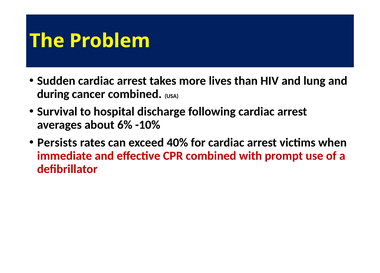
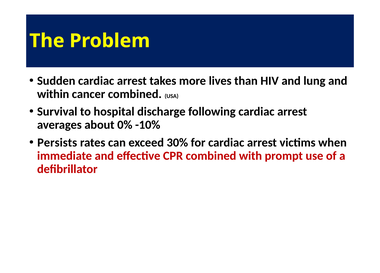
during: during -> within (53, 94)
6%: 6% -> 0% (125, 125)
40%: 40% -> 30% (177, 142)
